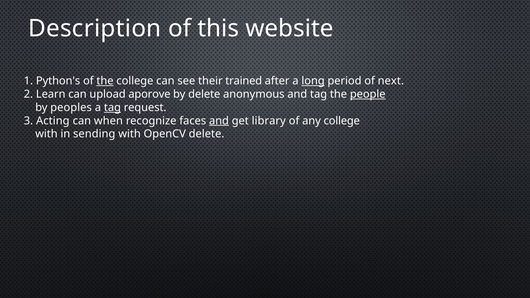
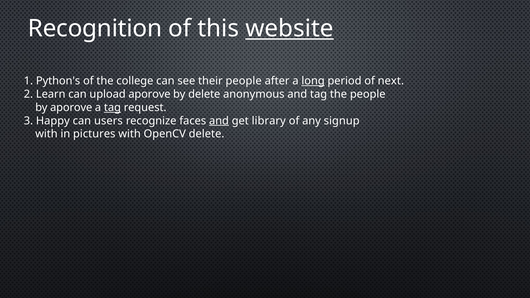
Description: Description -> Recognition (95, 29)
website underline: none -> present (290, 29)
the underline: present -> none (105, 81)
their trained: trained -> people (244, 81)
people underline: present -> none (368, 94)
by peoples: peoples -> aporove (71, 107)
Acting: Acting -> Happy (53, 121)
when: when -> users (108, 121)
any college: college -> signup (342, 121)
sending: sending -> pictures (94, 134)
